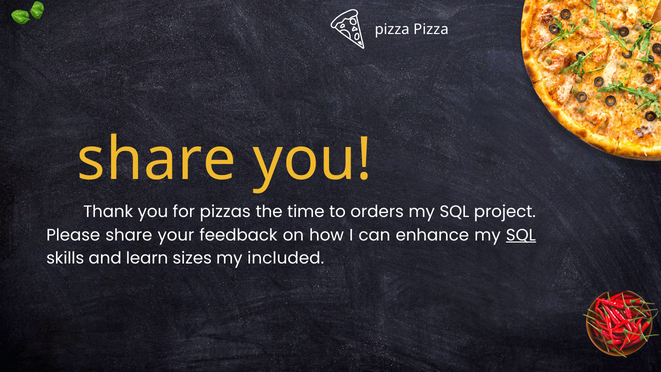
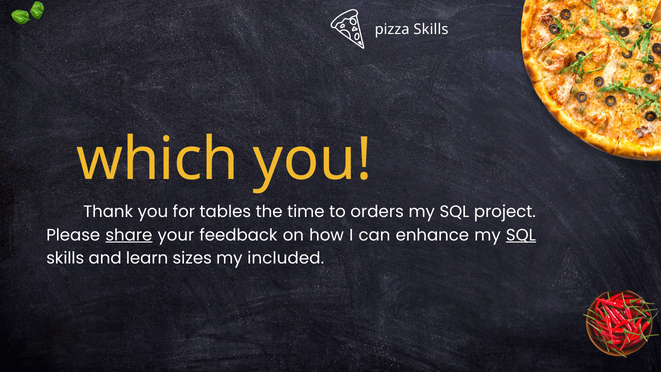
pizza Pizza: Pizza -> Skills (431, 29)
share: share -> which (157, 159)
pizzas: pizzas -> tables (225, 212)
share underline: none -> present (129, 235)
